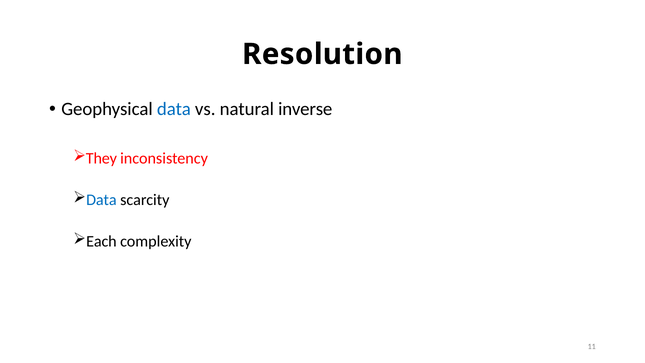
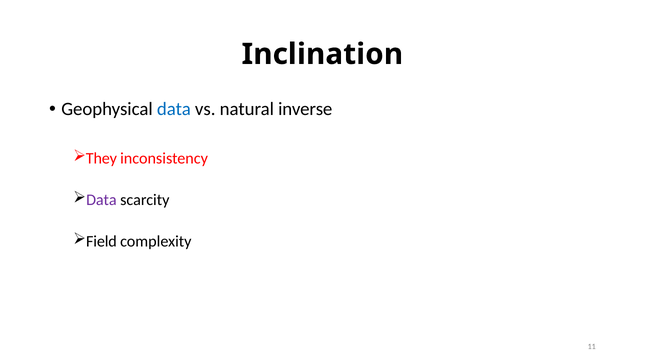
Resolution: Resolution -> Inclination (322, 54)
Data colour: blue -> purple (101, 200)
Each: Each -> Field (101, 241)
